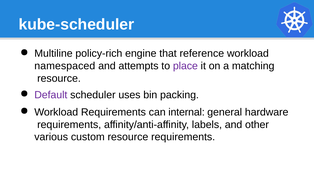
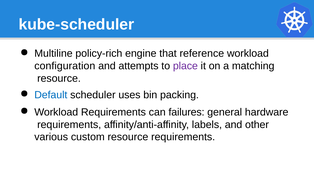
namespaced: namespaced -> configuration (65, 66)
Default colour: purple -> blue (51, 95)
internal: internal -> failures (187, 113)
